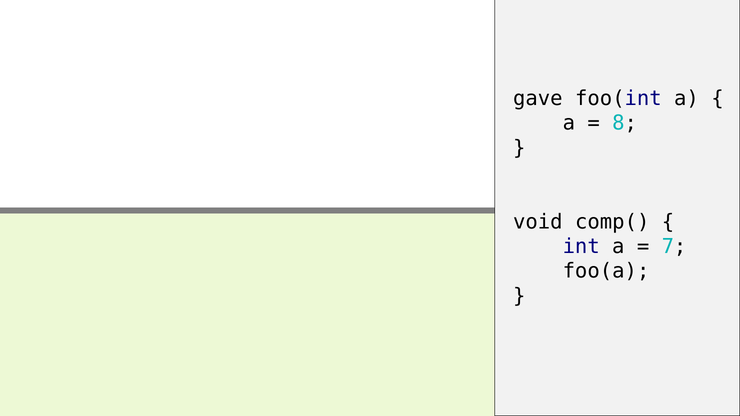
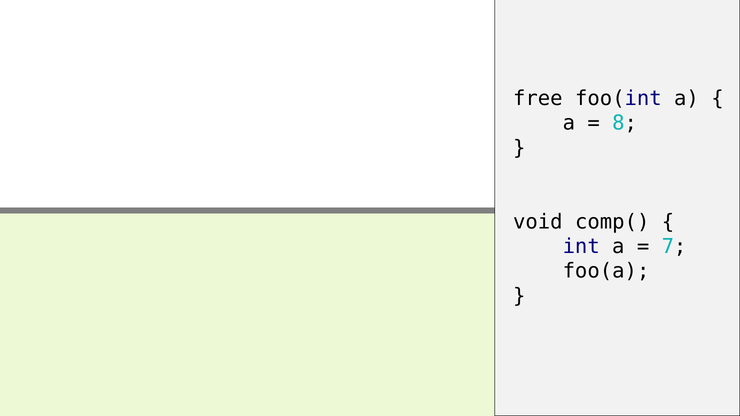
gave: gave -> free (538, 99)
